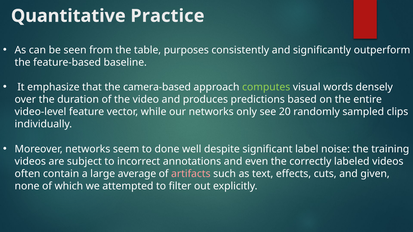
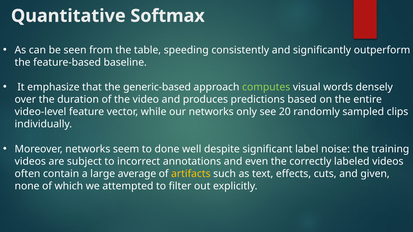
Practice: Practice -> Softmax (168, 16)
purposes: purposes -> speeding (186, 50)
camera-based: camera-based -> generic-based (157, 87)
artifacts colour: pink -> yellow (191, 174)
